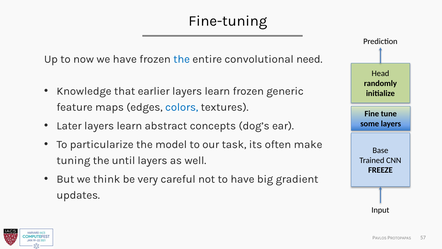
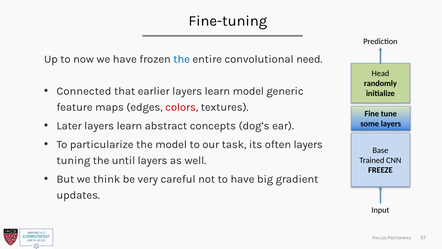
Knowledge: Knowledge -> Connected (84, 91)
learn frozen: frozen -> model (248, 91)
colors colour: blue -> red (182, 107)
often make: make -> layers (308, 144)
